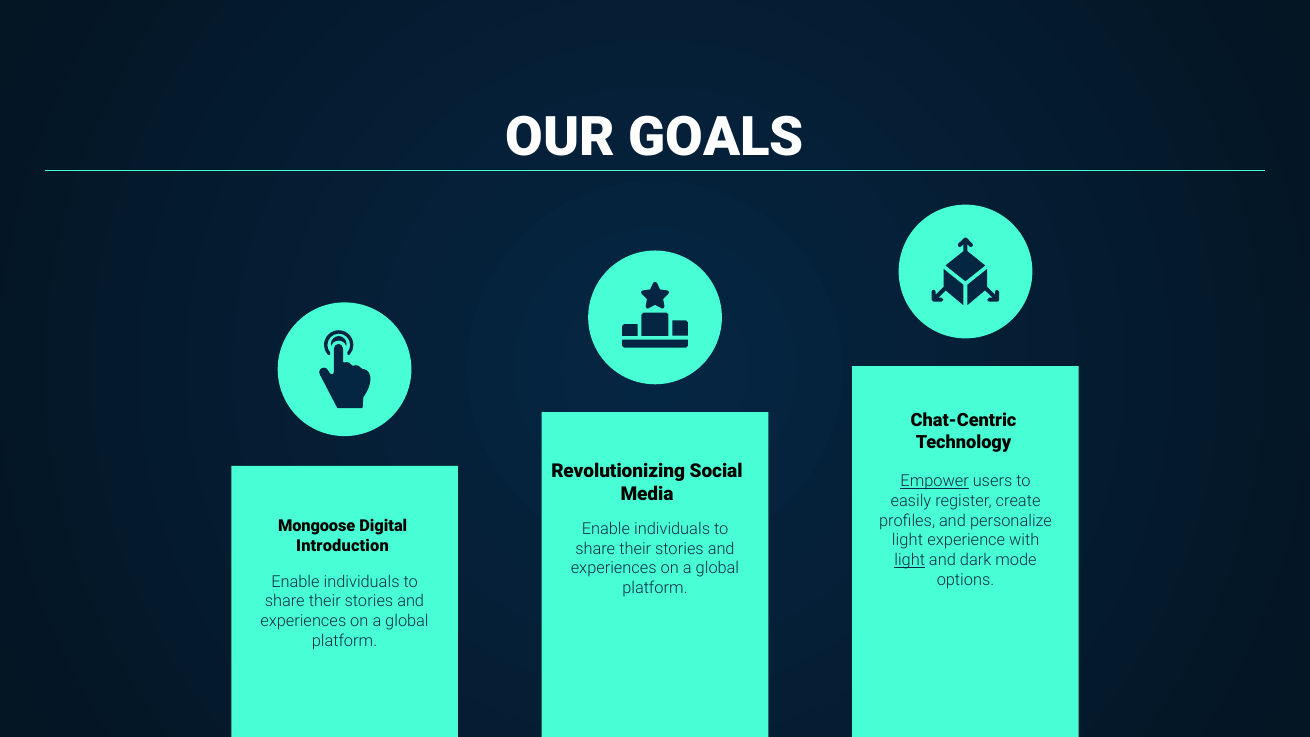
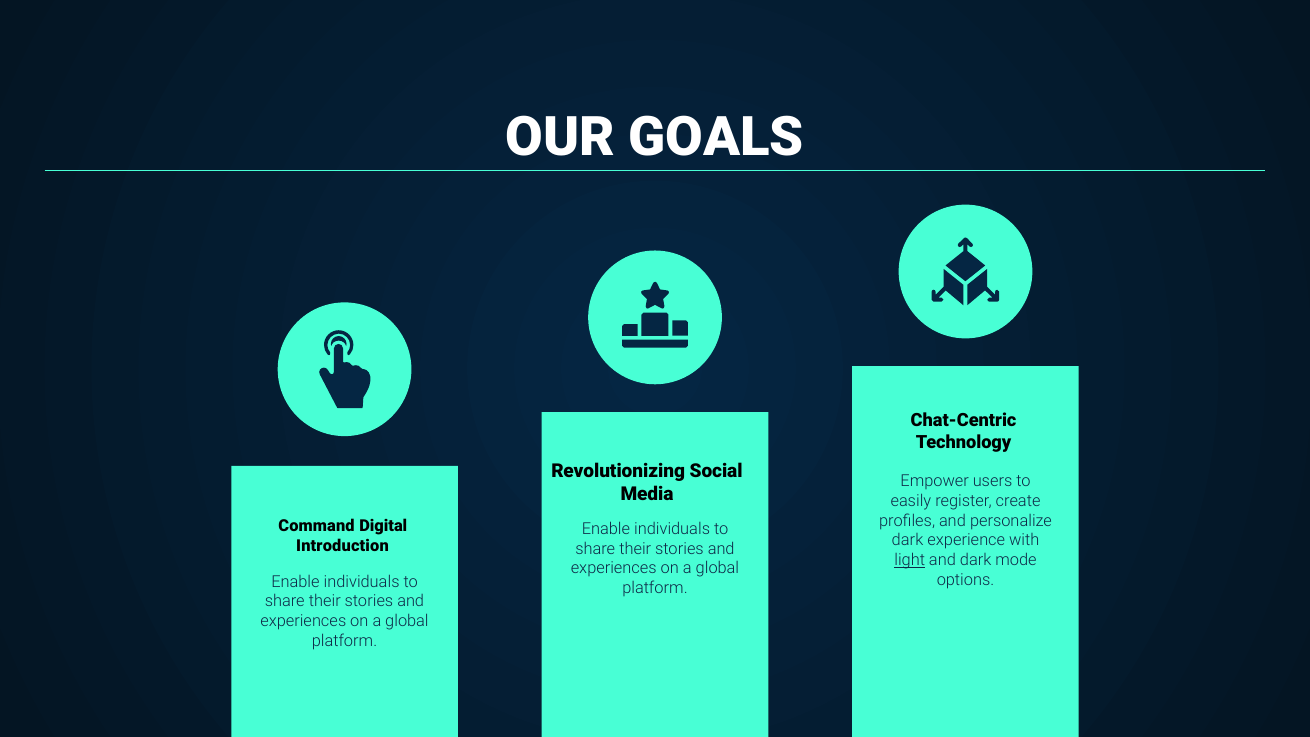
Empower underline: present -> none (935, 481)
Mongoose: Mongoose -> Command (317, 526)
light: light -> dark (908, 541)
